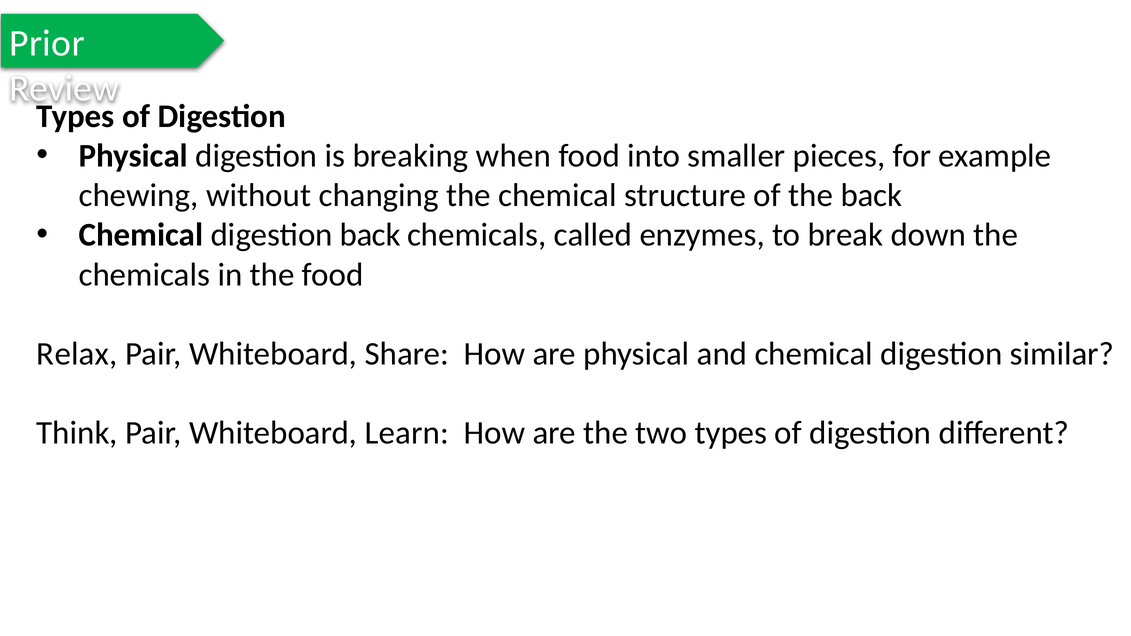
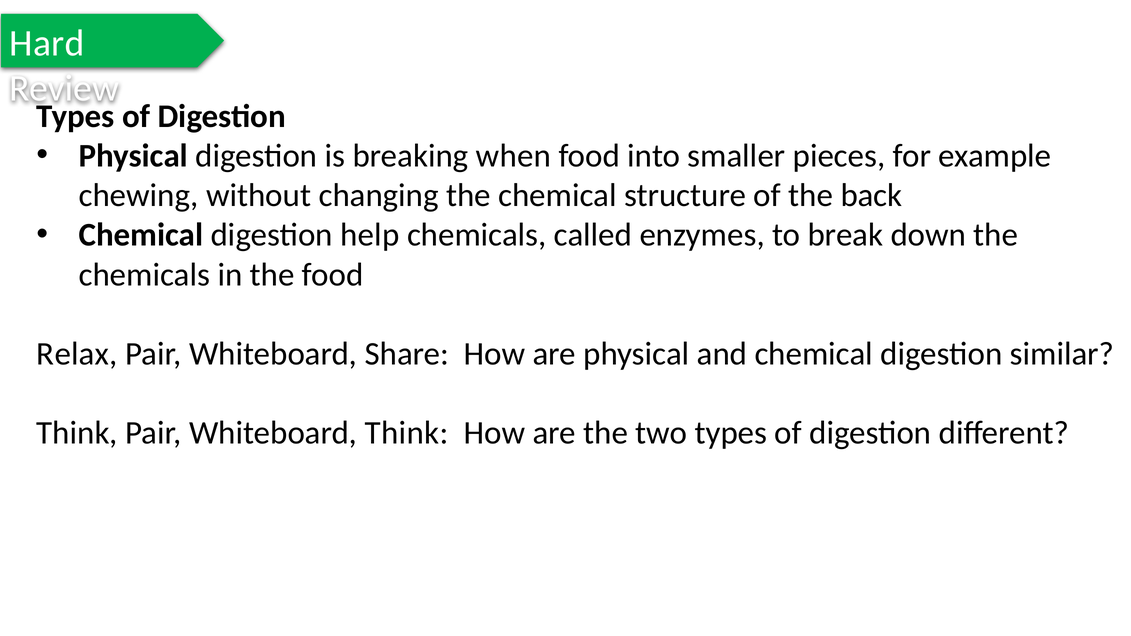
Prior: Prior -> Hard (47, 43)
digestion back: back -> help (370, 235)
Whiteboard Learn: Learn -> Think (407, 433)
